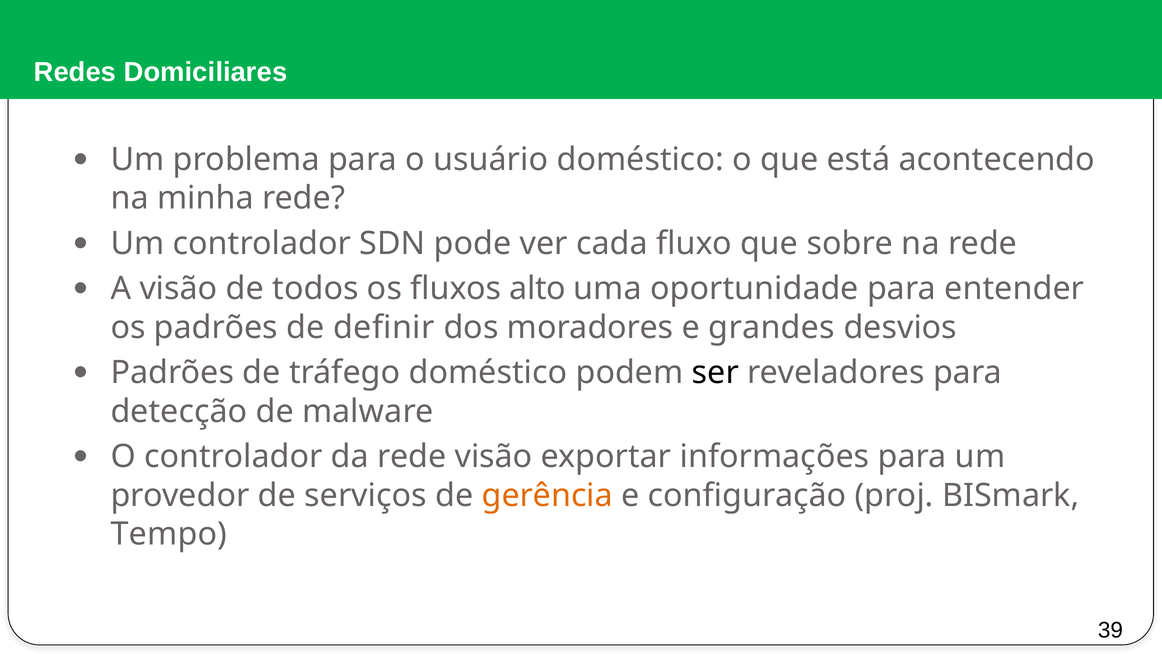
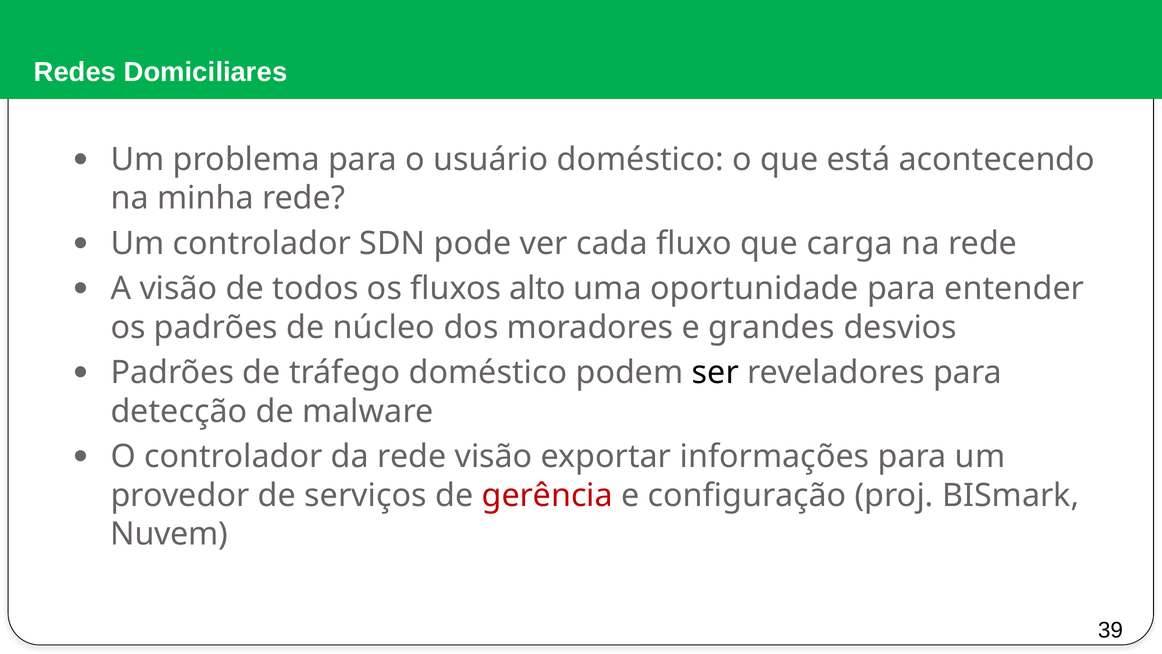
sobre: sobre -> carga (850, 243)
definir: definir -> núcleo (384, 327)
gerência colour: orange -> red (547, 495)
Tempo: Tempo -> Nuvem (169, 534)
